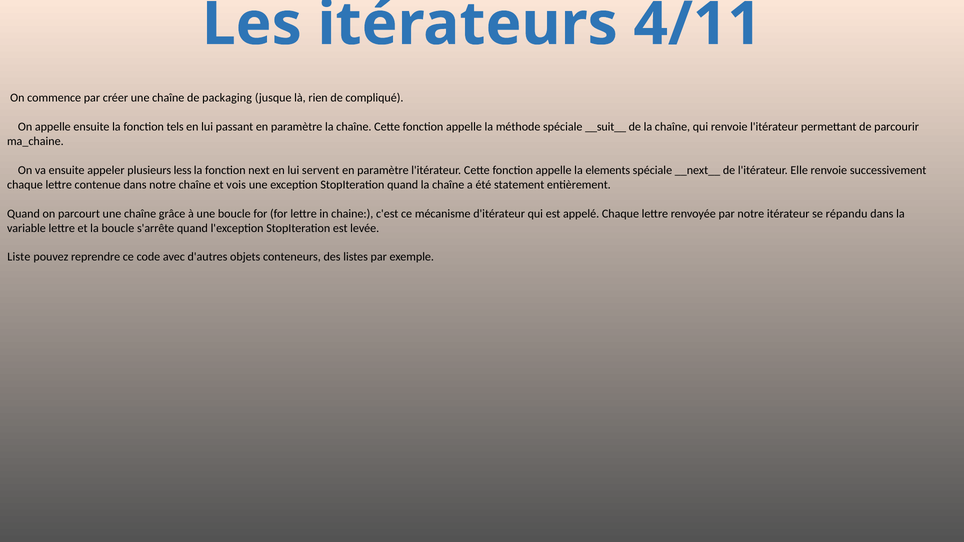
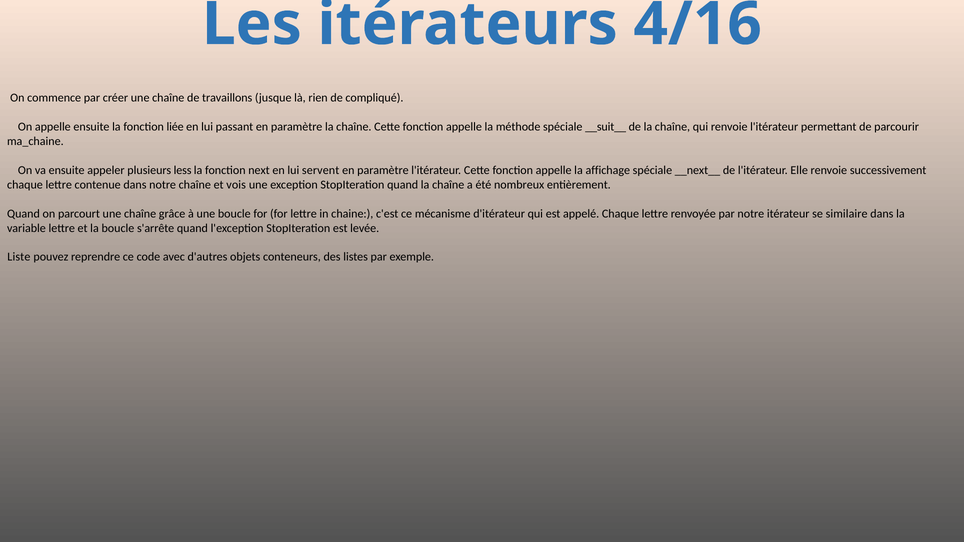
4/11: 4/11 -> 4/16 (698, 24)
packaging: packaging -> travaillons (227, 98)
tels: tels -> liée (175, 127)
elements: elements -> affichage (608, 170)
statement: statement -> nombreux (519, 185)
répandu: répandu -> similaire (847, 214)
